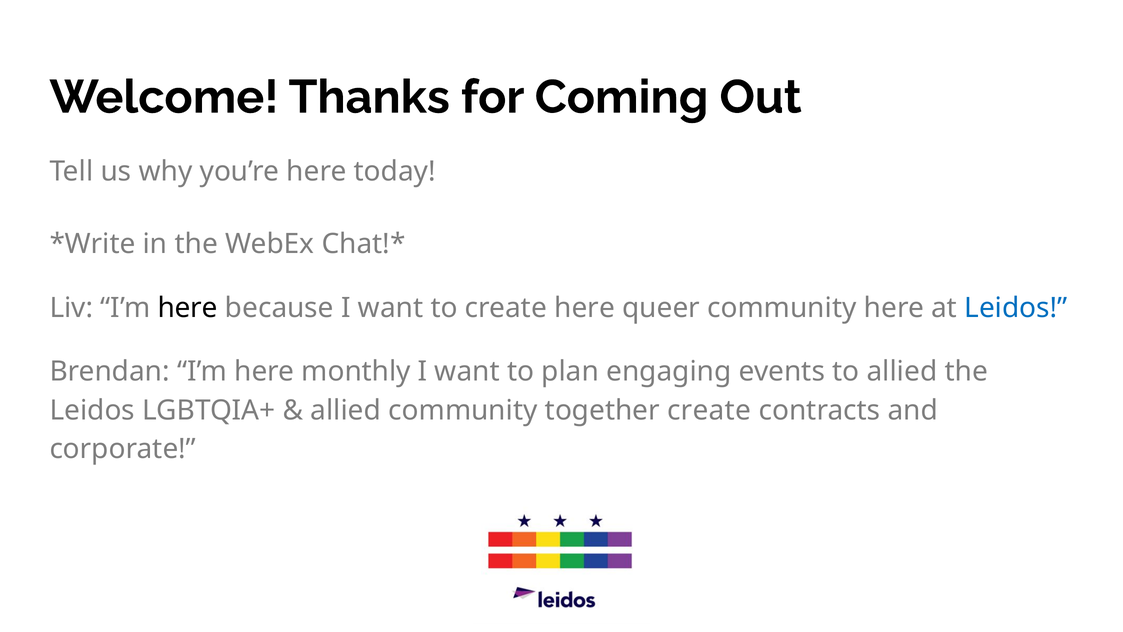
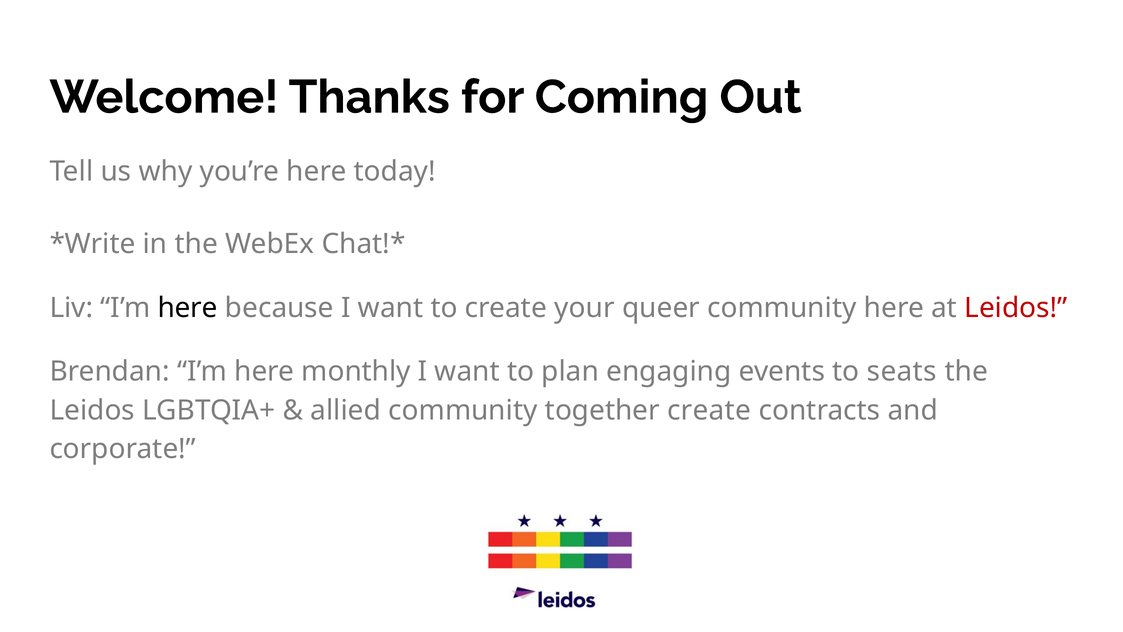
create here: here -> your (584, 308)
Leidos colour: blue -> red (1016, 308)
to allied: allied -> seats (902, 371)
